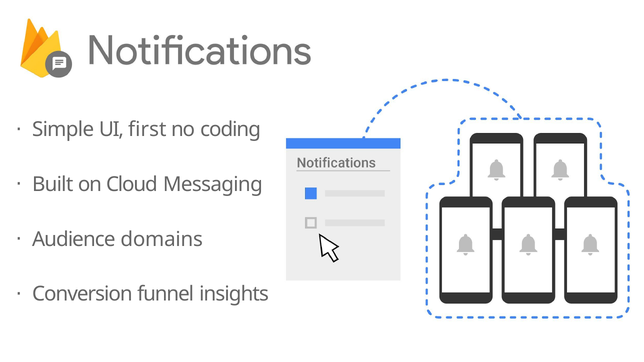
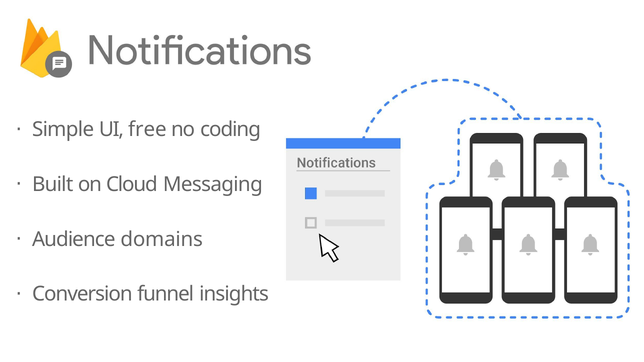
first: first -> free (147, 130)
